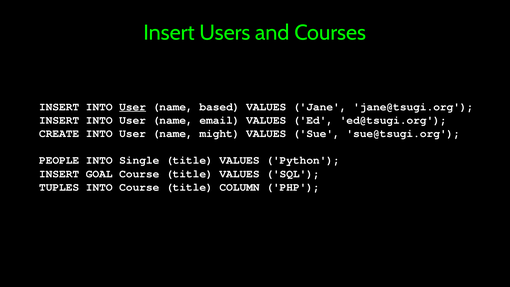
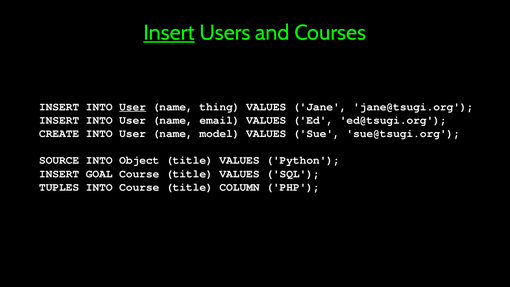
Insert underline: none -> present (169, 33)
based: based -> thing (219, 107)
might: might -> model (219, 133)
PEOPLE: PEOPLE -> SOURCE (59, 160)
Single: Single -> Object (139, 160)
